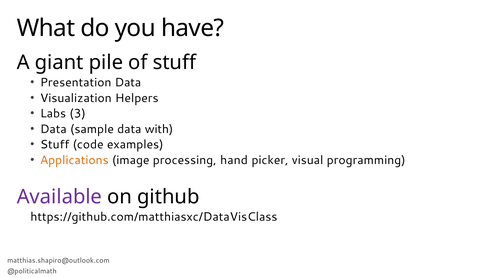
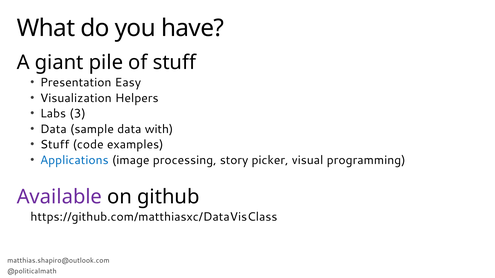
Presentation Data: Data -> Easy (128, 83)
Applications colour: orange -> blue (74, 160)
hand: hand -> story (234, 160)
